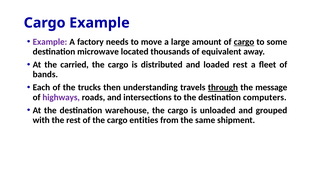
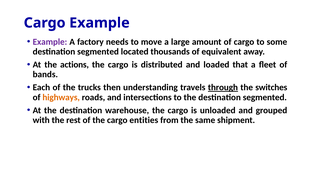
cargo underline: present -> none (244, 42)
microwave: microwave -> segmented (98, 52)
carried: carried -> actions (75, 65)
loaded rest: rest -> that (240, 65)
message: message -> switches (271, 87)
highways colour: purple -> orange (61, 97)
the destination computers: computers -> segmented (265, 97)
